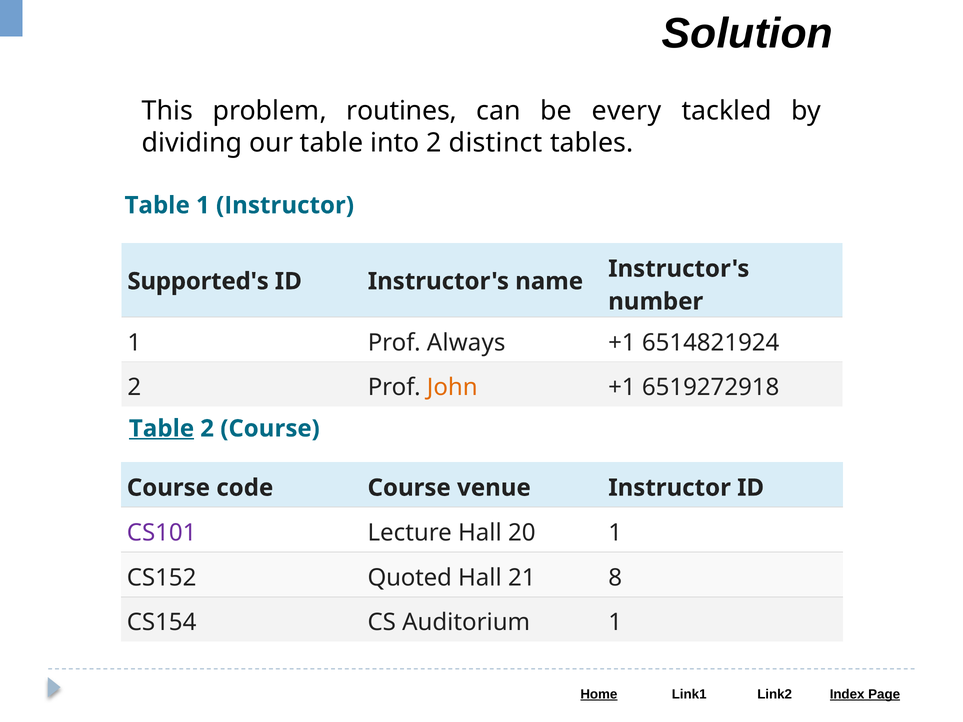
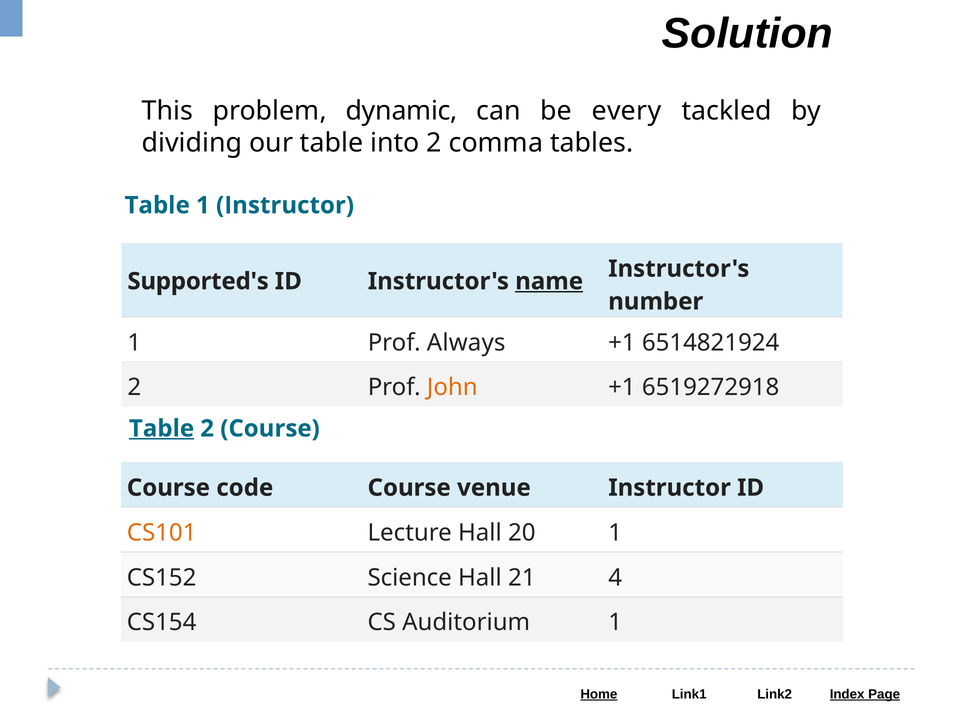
routines: routines -> dynamic (402, 111)
distinct: distinct -> comma (496, 143)
name underline: none -> present (549, 281)
CS101 colour: purple -> orange (162, 533)
Quoted: Quoted -> Science (410, 578)
8: 8 -> 4 (615, 578)
